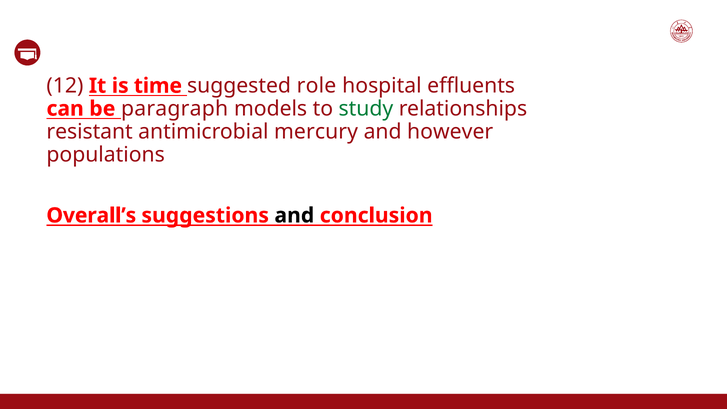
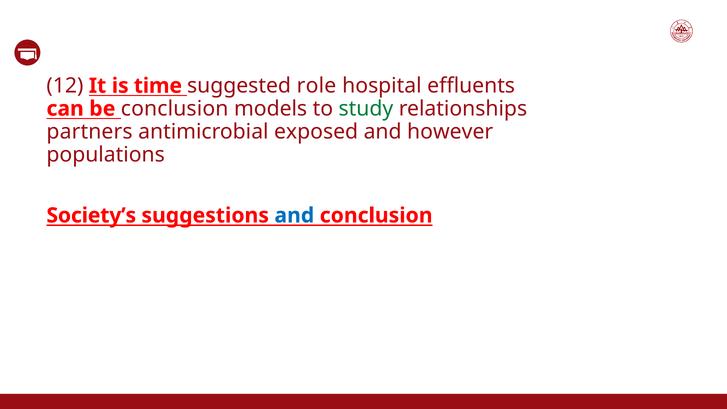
be paragraph: paragraph -> conclusion (175, 109)
resistant: resistant -> partners (90, 132)
mercury: mercury -> exposed (316, 132)
Overall’s: Overall’s -> Society’s (91, 215)
and colour: black -> blue (294, 215)
